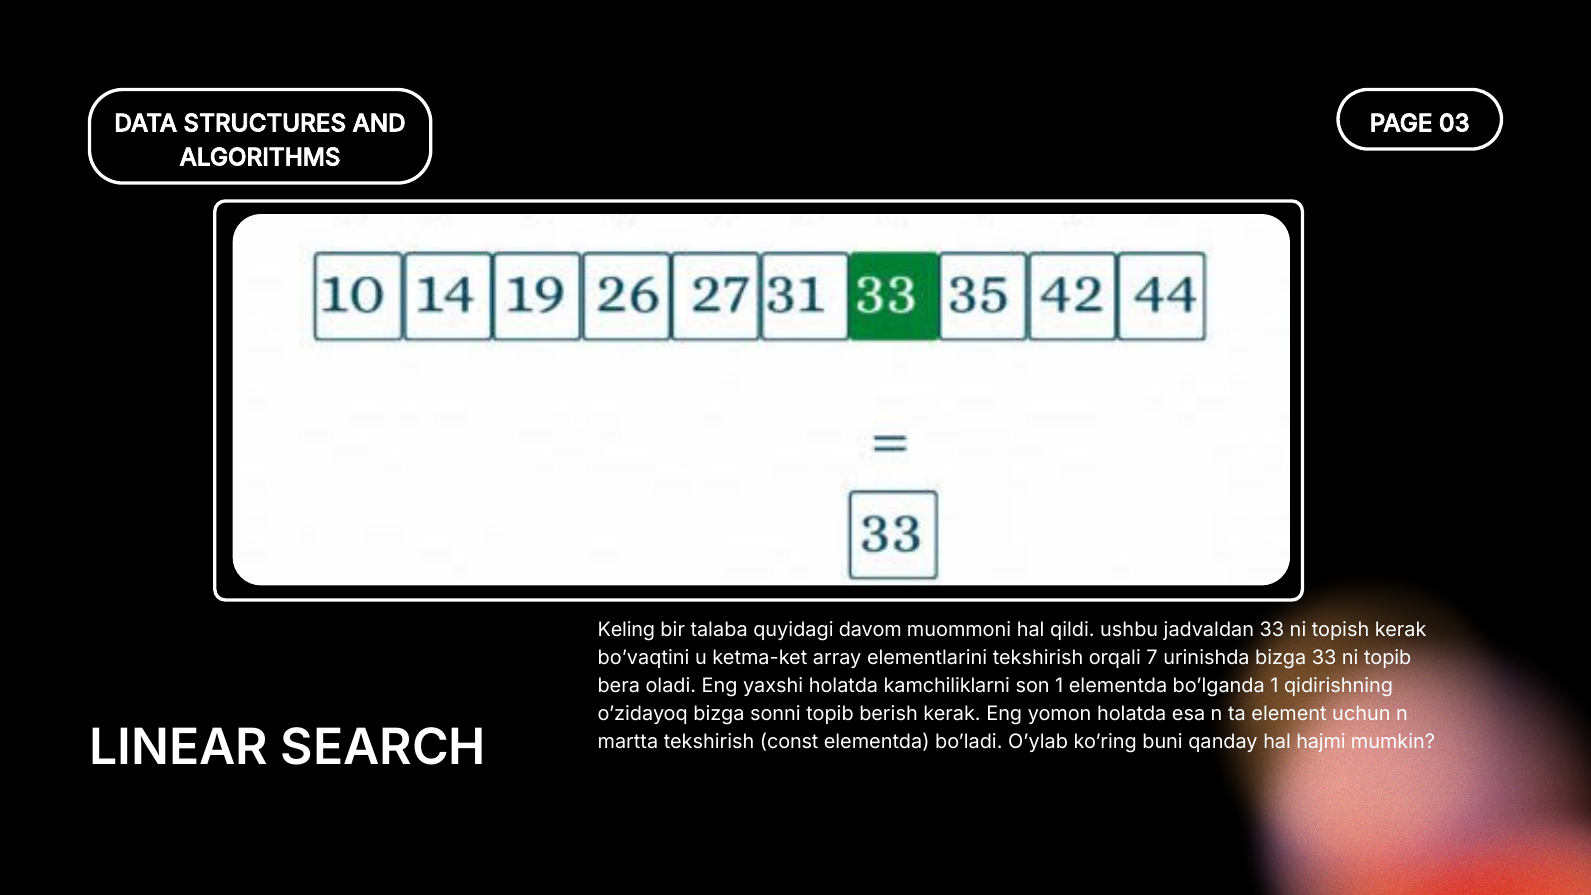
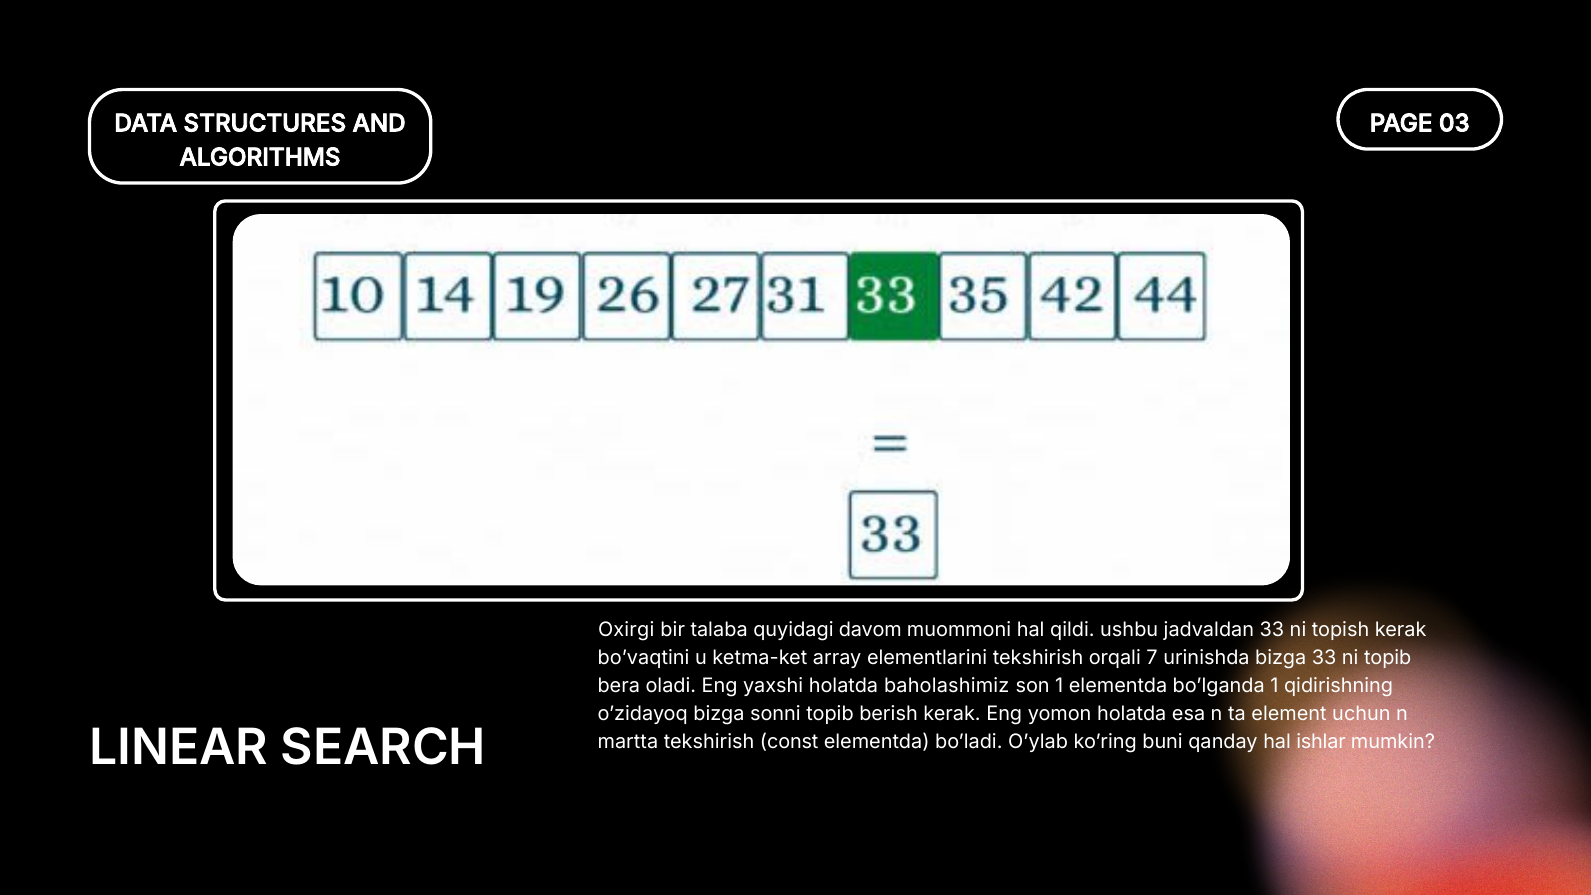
Keling: Keling -> Oxirgi (626, 630)
kamchiliklarni: kamchiliklarni -> baholashimiz (947, 686)
hajmi: hajmi -> ishlar (1321, 742)
